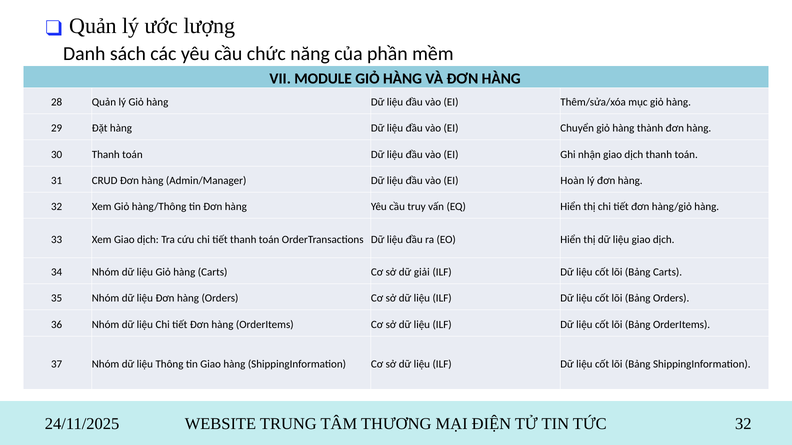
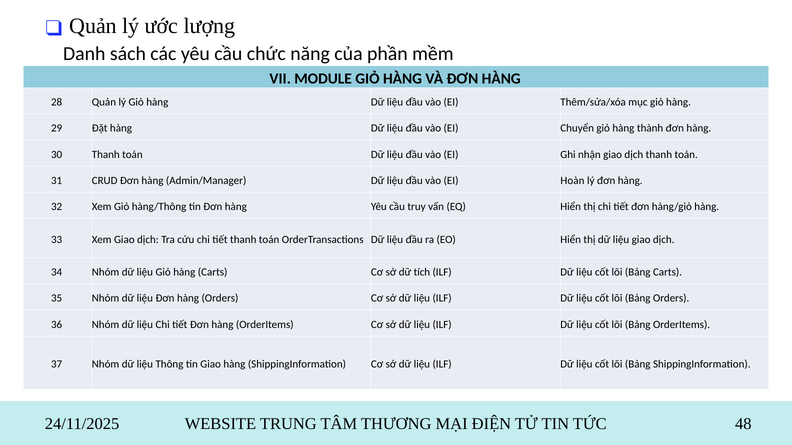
giải: giải -> tích (422, 273)
24/11/2025 32: 32 -> 48 (743, 424)
